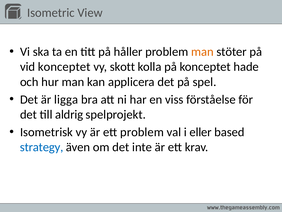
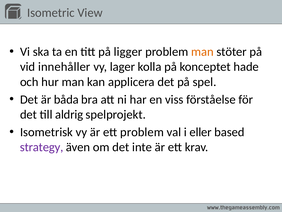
håller: håller -> ligger (128, 52)
vid konceptet: konceptet -> innehåller (64, 67)
skott: skott -> lager (122, 67)
ligga: ligga -> båda (66, 99)
strategy colour: blue -> purple (42, 147)
